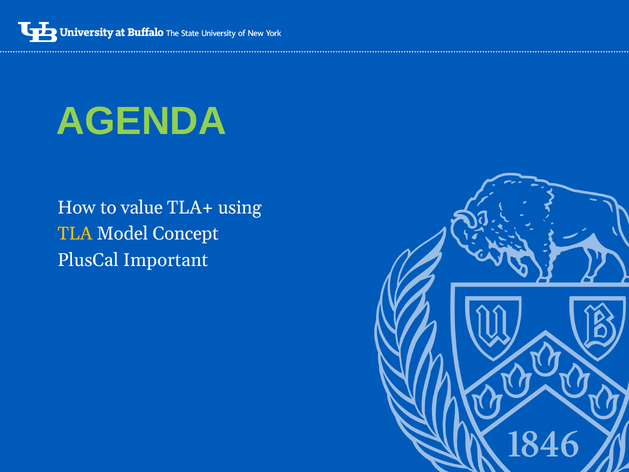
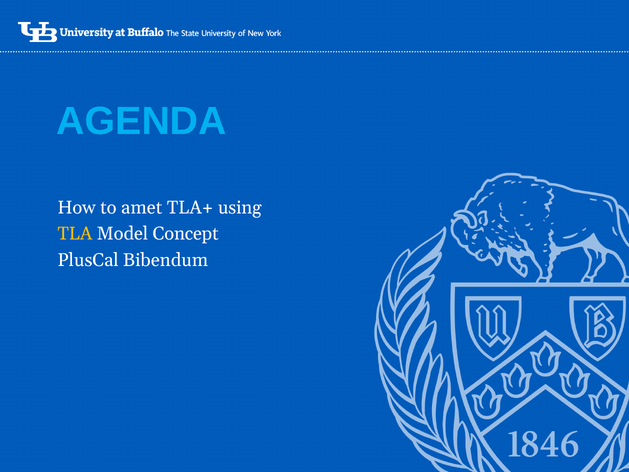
AGENDA colour: light green -> light blue (142, 121)
value: value -> amet (142, 207)
Important: Important -> Bibendum (166, 260)
